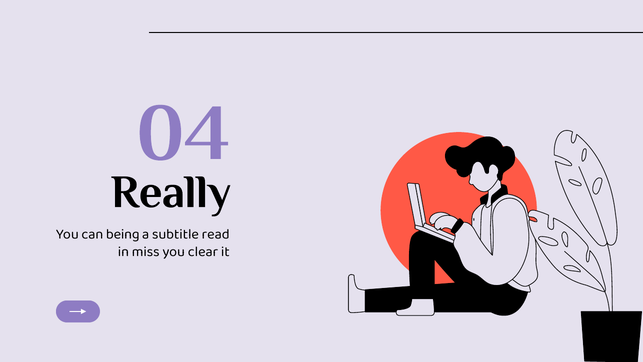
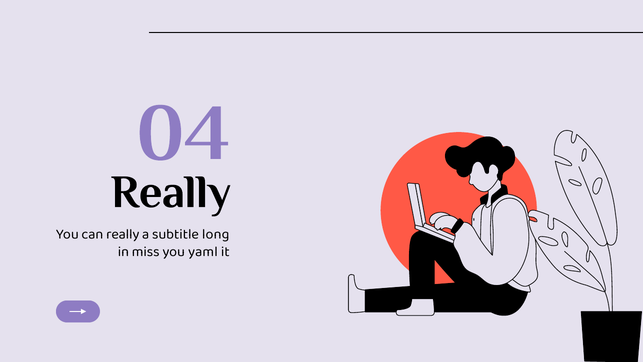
can being: being -> really (123, 234)
read: read -> long (216, 234)
clear: clear -> yaml (203, 251)
